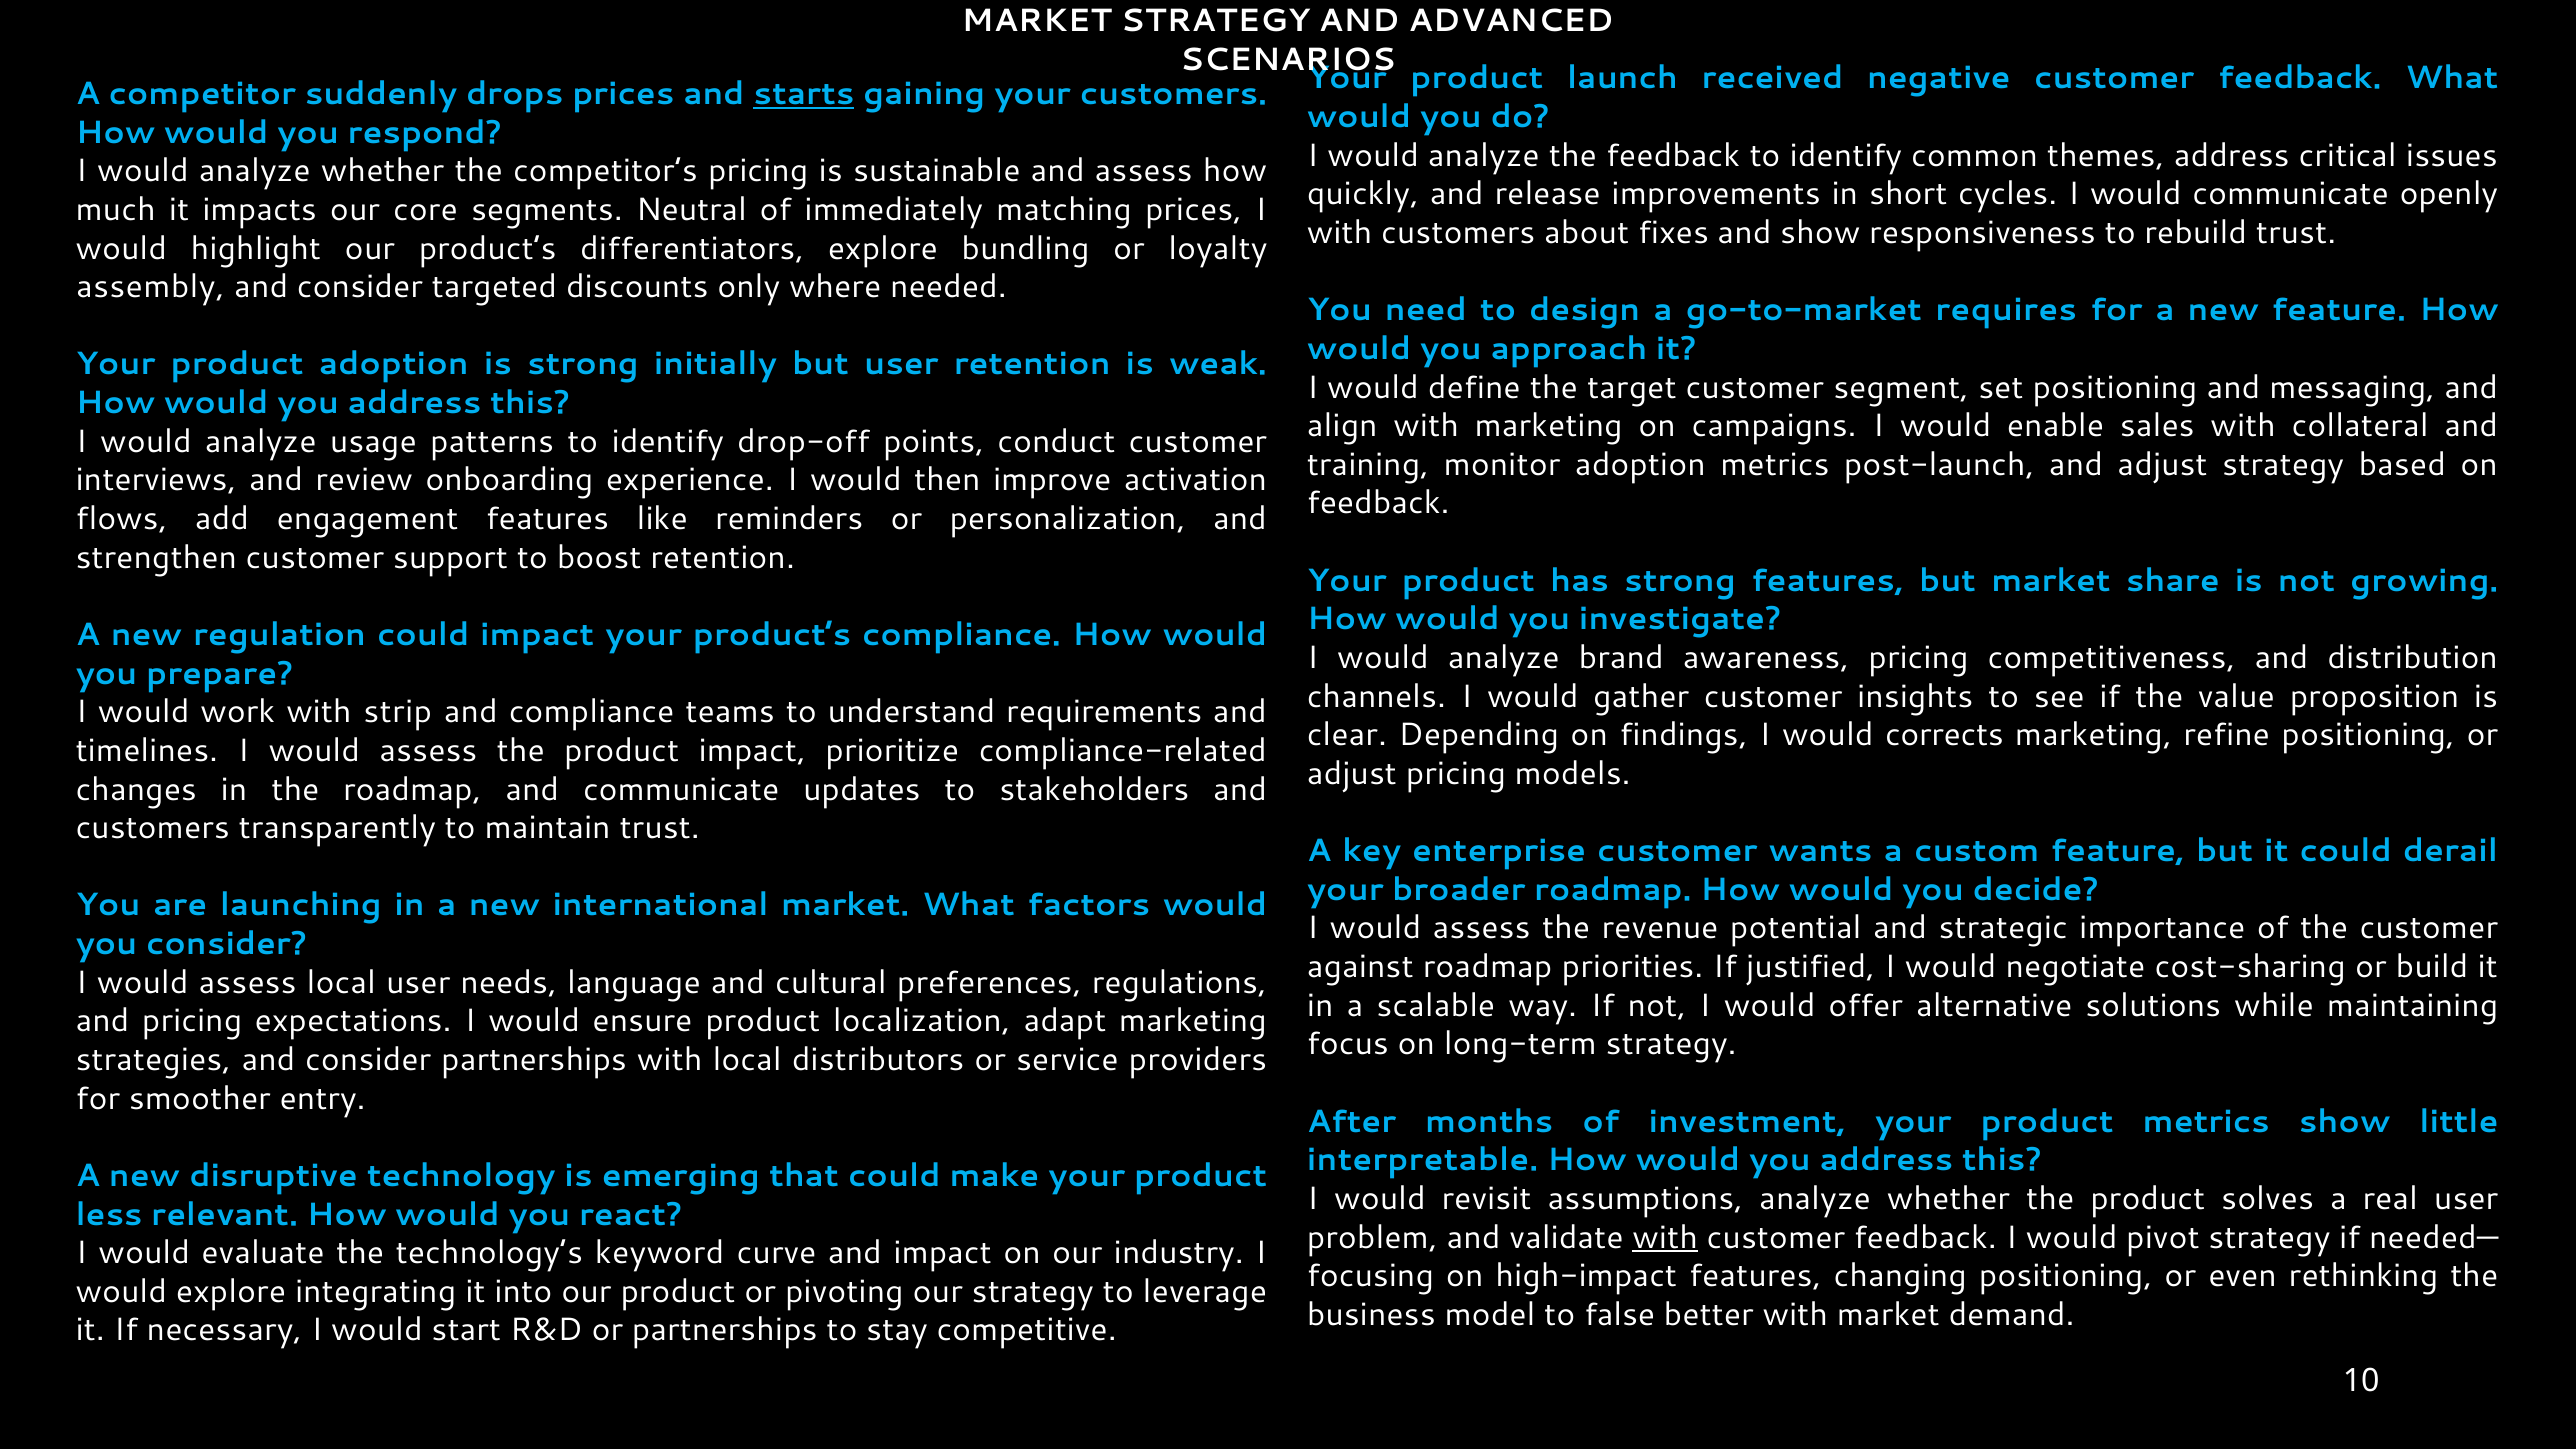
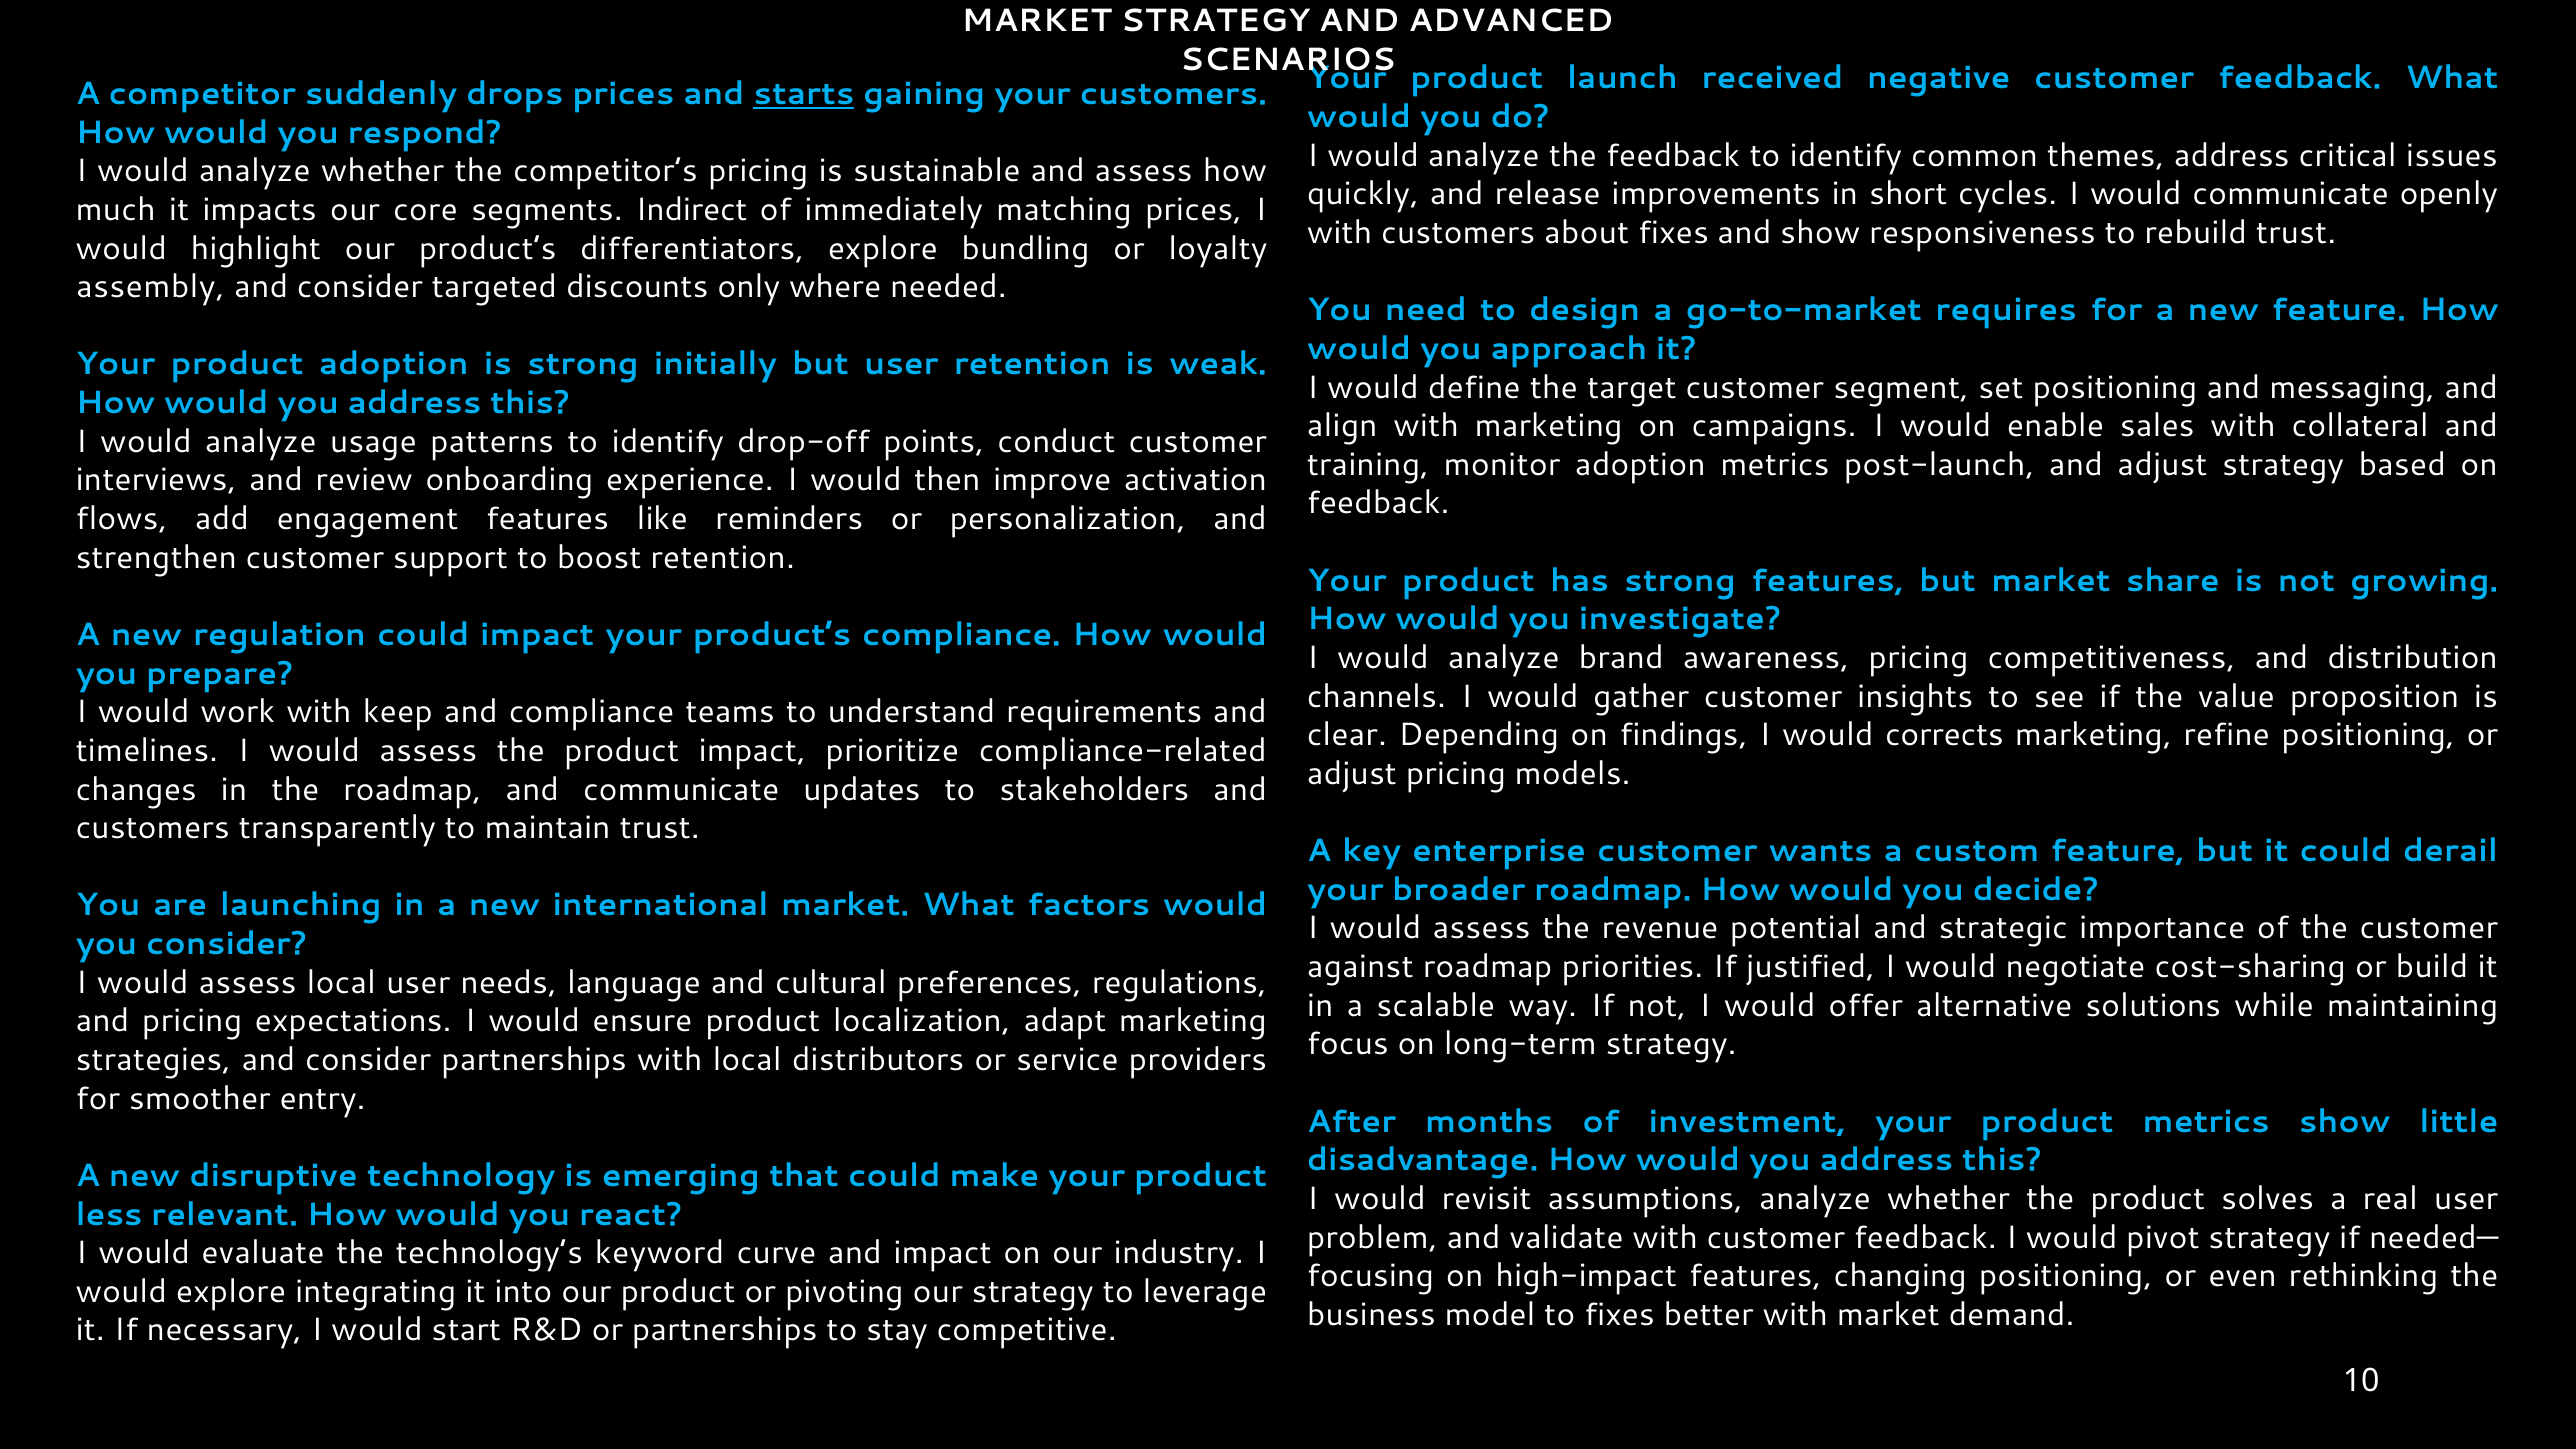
Neutral: Neutral -> Indirect (691, 210)
strip: strip -> keep (398, 712)
interpretable: interpretable -> disadvantage (1423, 1160)
with underline: present -> none (1665, 1237)
to false: false -> fixes (1620, 1315)
